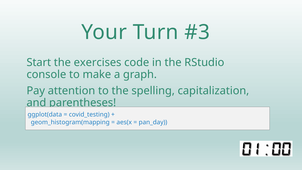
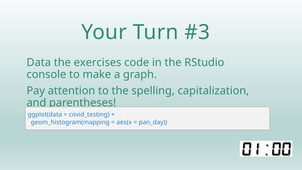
Start: Start -> Data (39, 62)
